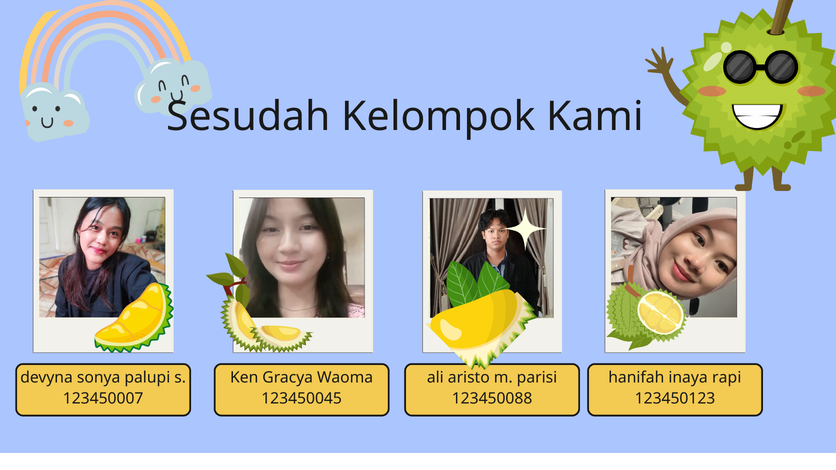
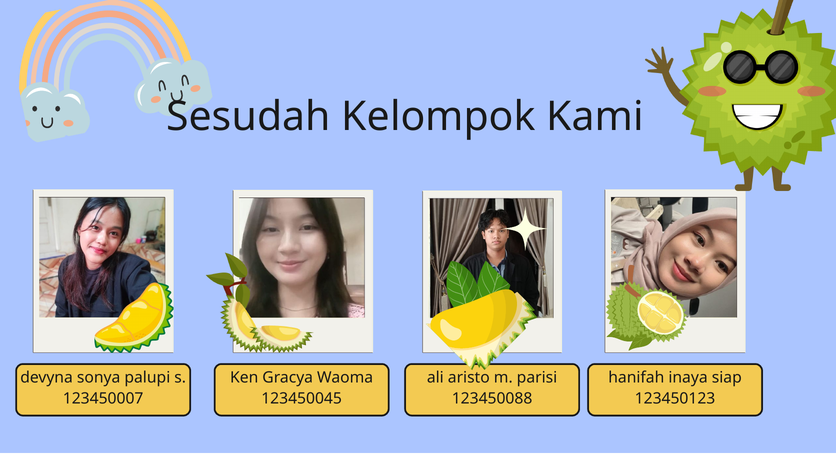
rapi: rapi -> siap (727, 378)
